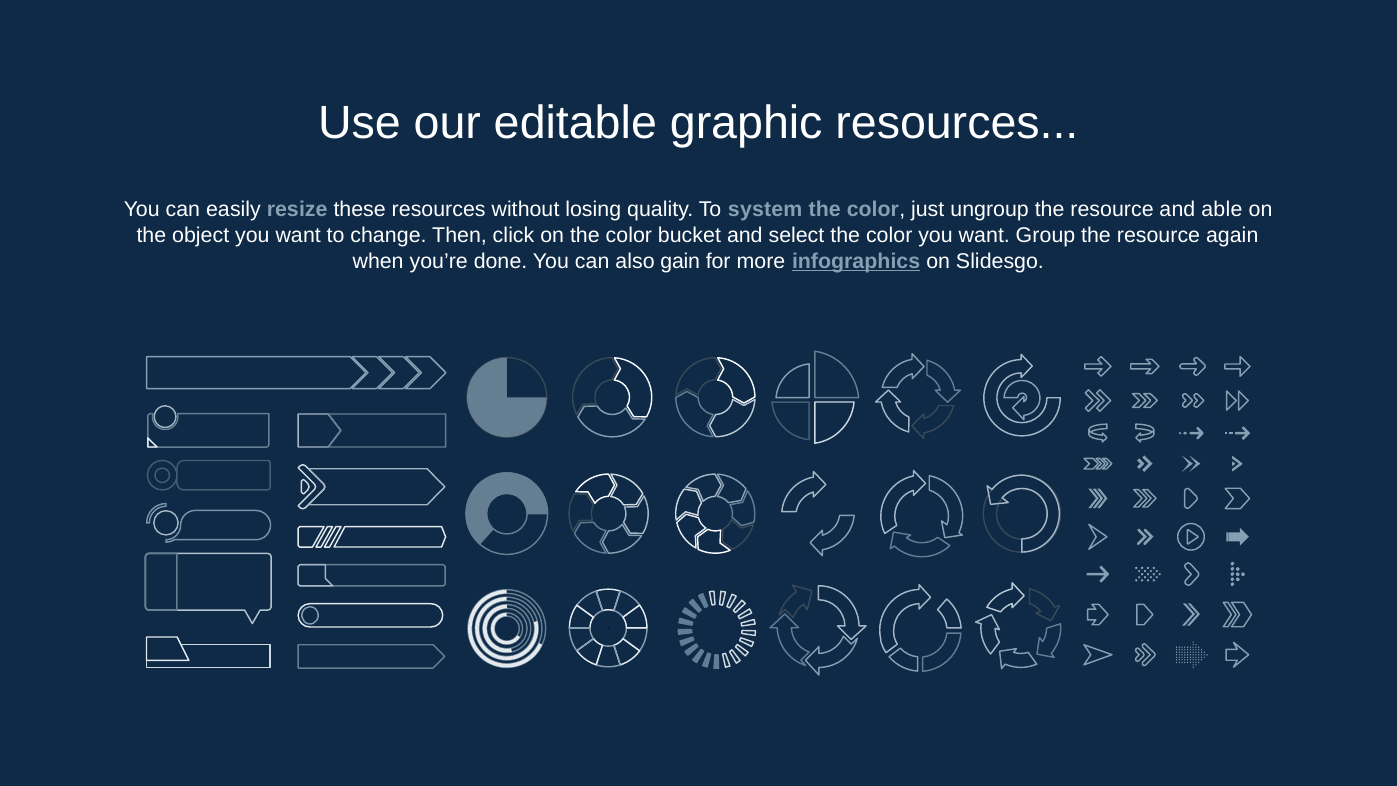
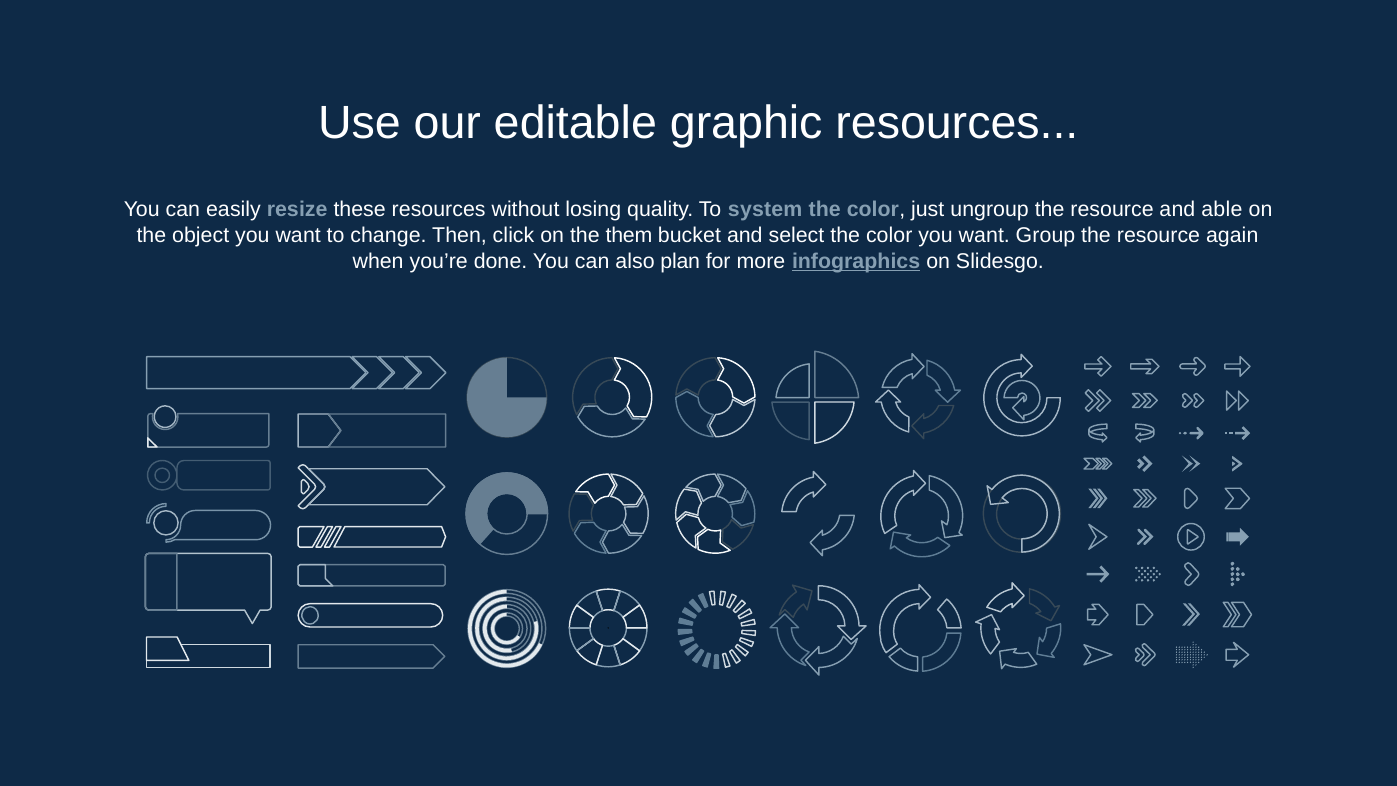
on the color: color -> them (629, 235)
gain: gain -> plan (680, 261)
